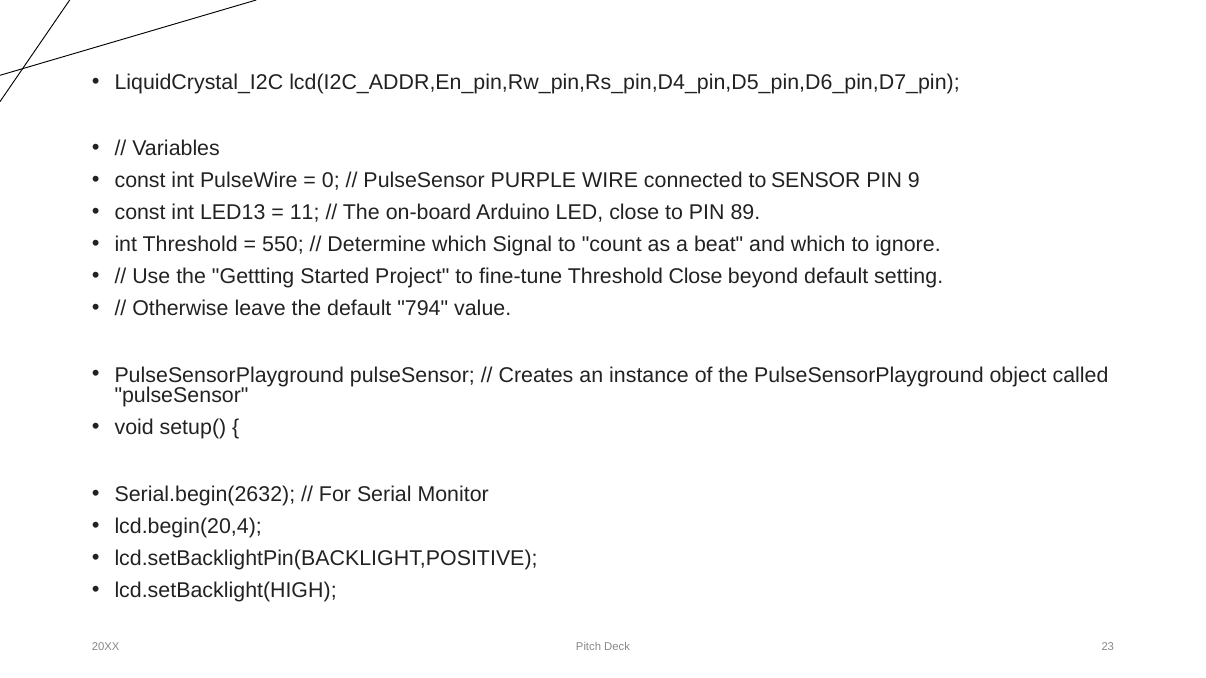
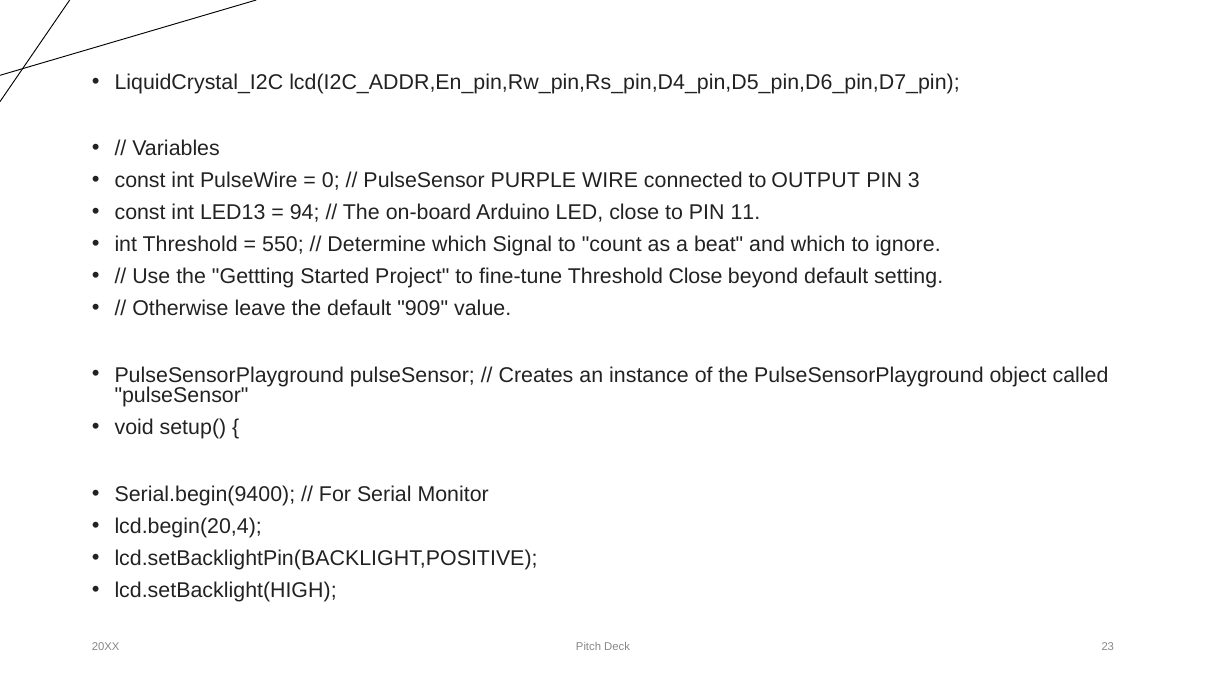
SENSOR: SENSOR -> OUTPUT (816, 181)
9: 9 -> 3 (914, 181)
11: 11 -> 94 (305, 213)
89: 89 -> 11 (745, 213)
794: 794 -> 909 (423, 309)
Serial.begin(2632: Serial.begin(2632 -> Serial.begin(9400 (205, 494)
